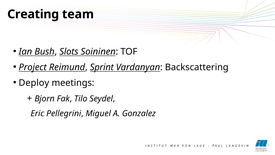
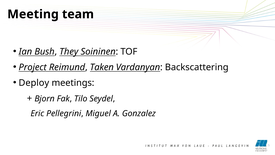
Creating: Creating -> Meeting (33, 14)
Slots: Slots -> They (69, 51)
Sprint: Sprint -> Taken (102, 67)
